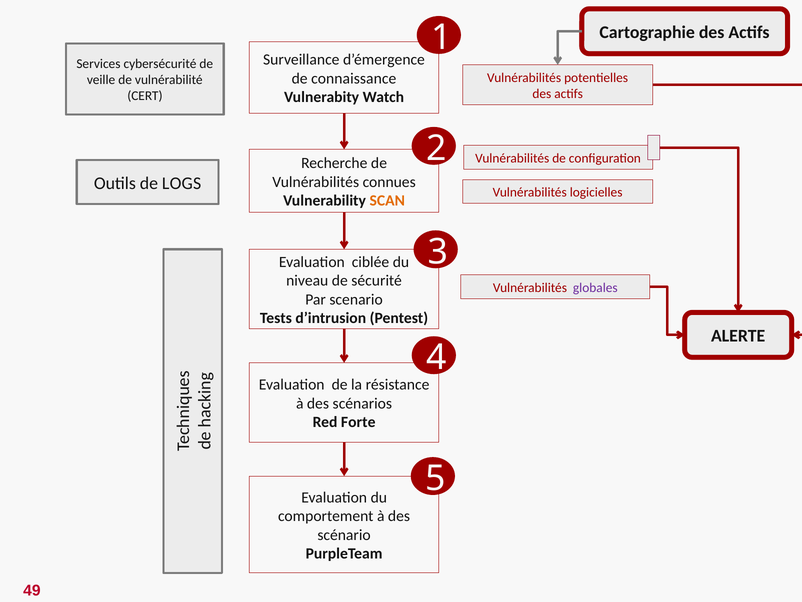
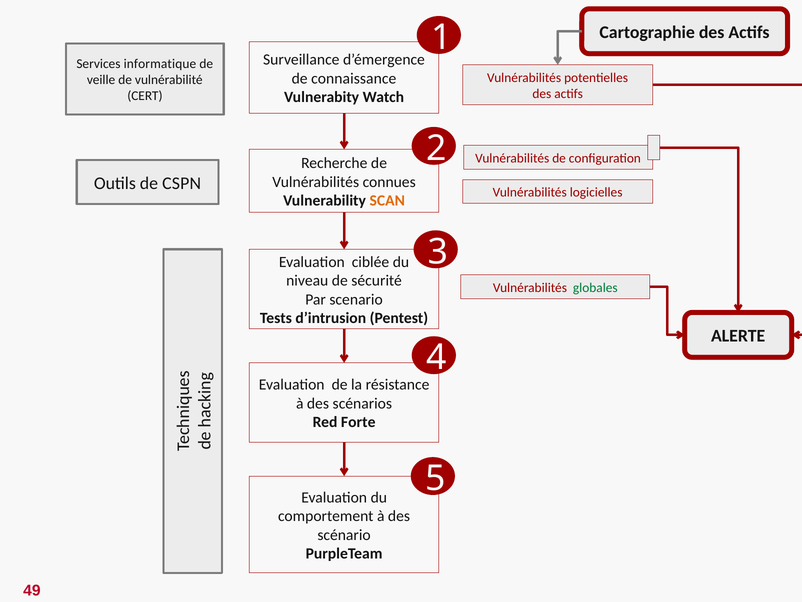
cybersécurité: cybersécurité -> informatique (160, 64)
LOGS: LOGS -> CSPN (182, 183)
globales colour: purple -> green (595, 288)
